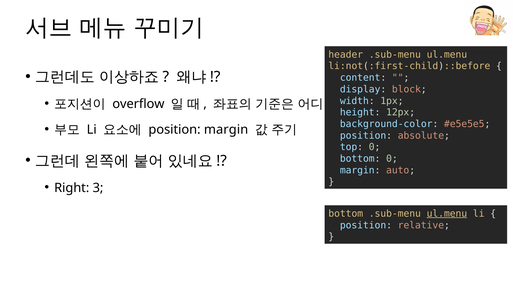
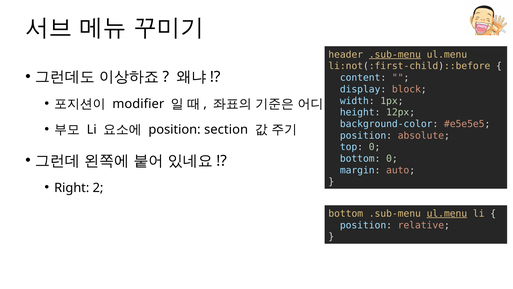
.sub-menu underline: none -> present (395, 55)
overflow: overflow -> modifier (138, 104)
position margin: margin -> section (226, 129)
3: 3 -> 2 (98, 188)
